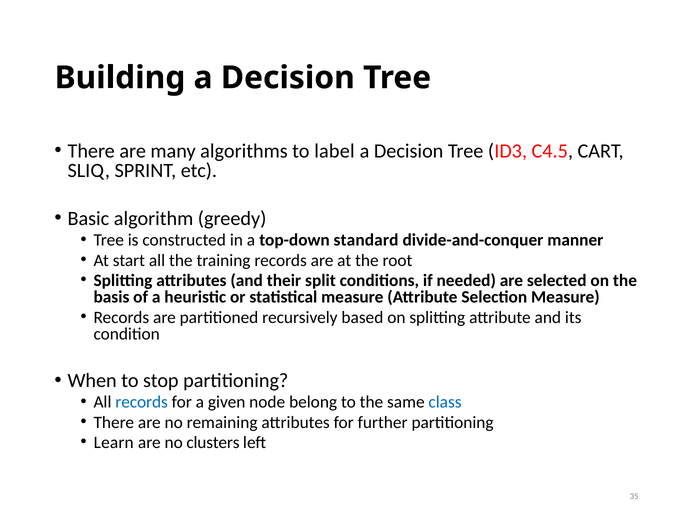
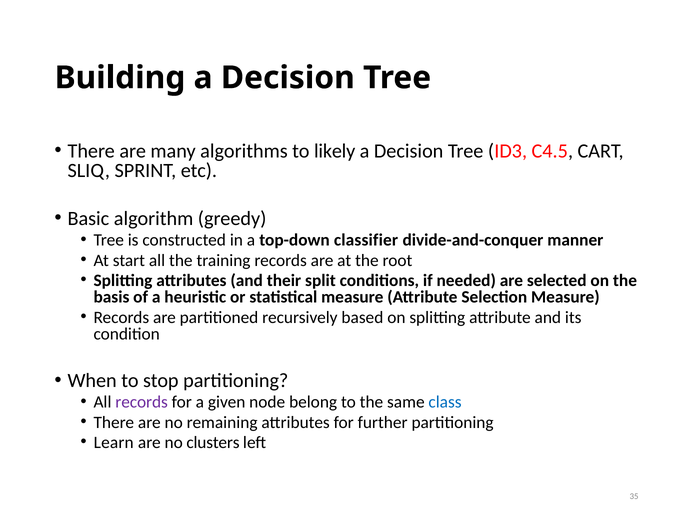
label: label -> likely (335, 151)
standard: standard -> classifier (366, 240)
records colour: blue -> purple (142, 402)
